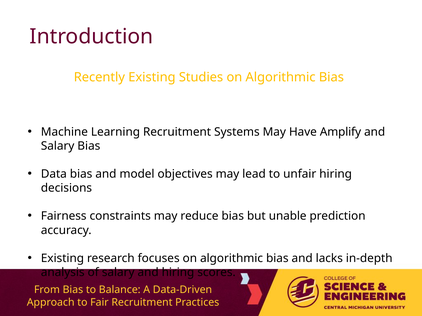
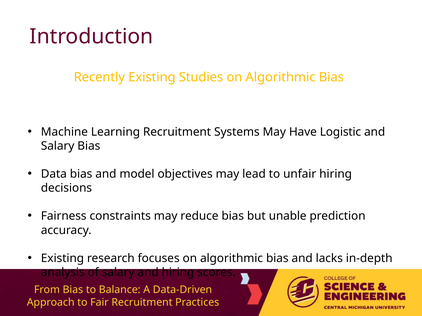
Amplify: Amplify -> Logistic (340, 132)
